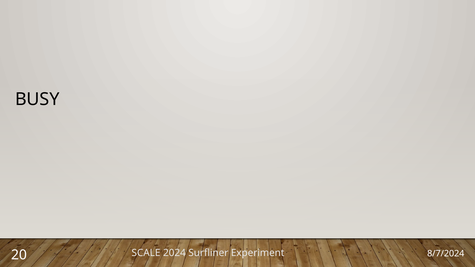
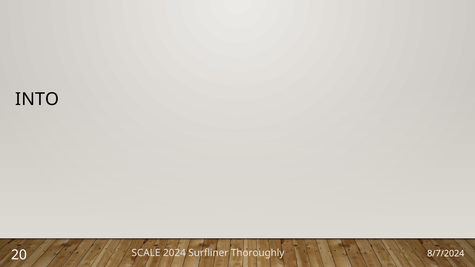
BUSY: BUSY -> INTO (37, 99)
Experiment: Experiment -> Thoroughly (258, 253)
